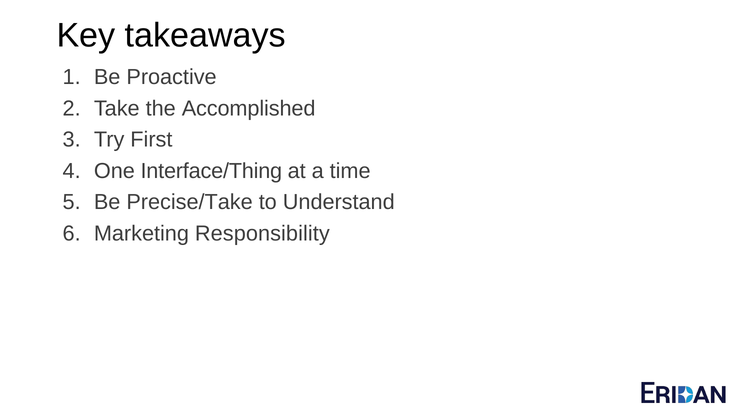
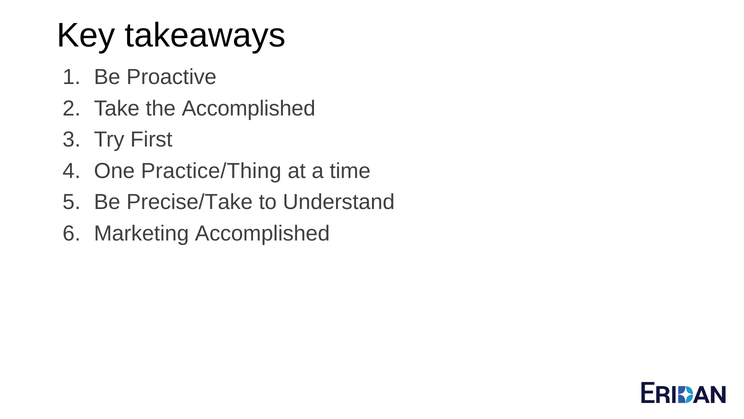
Interface/Thing: Interface/Thing -> Practice/Thing (211, 171)
Marketing Responsibility: Responsibility -> Accomplished (262, 233)
